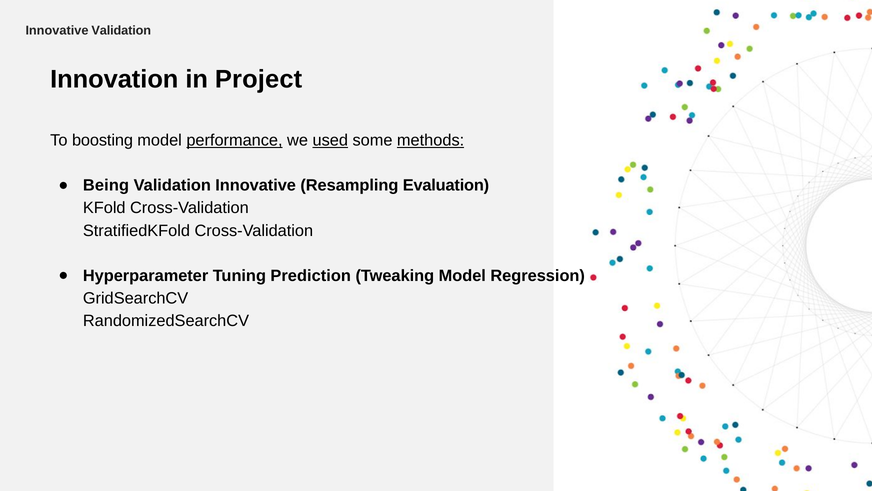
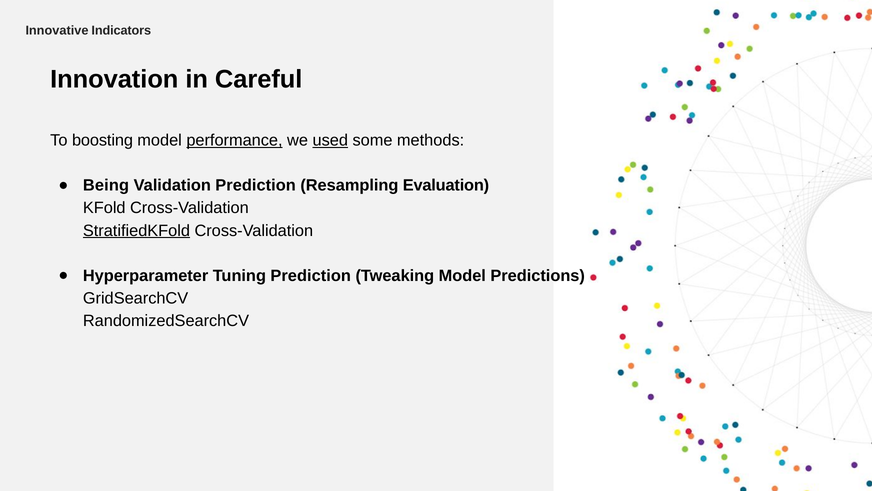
Innovative Validation: Validation -> Indicators (121, 31)
Project: Project -> Careful (259, 79)
methods underline: present -> none (431, 140)
Validation Innovative: Innovative -> Prediction (256, 185)
StratifiedKFold underline: none -> present (136, 230)
Regression: Regression -> Predictions (538, 276)
